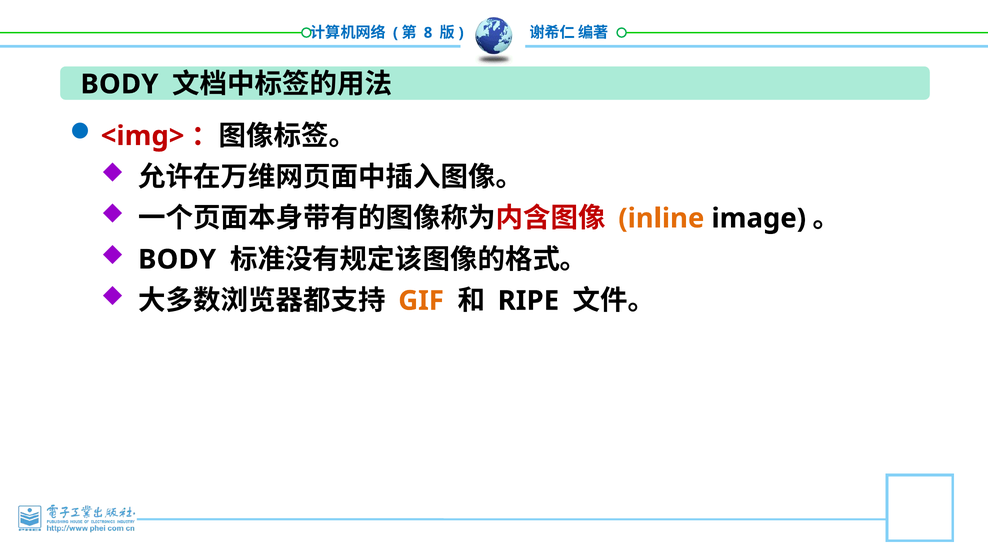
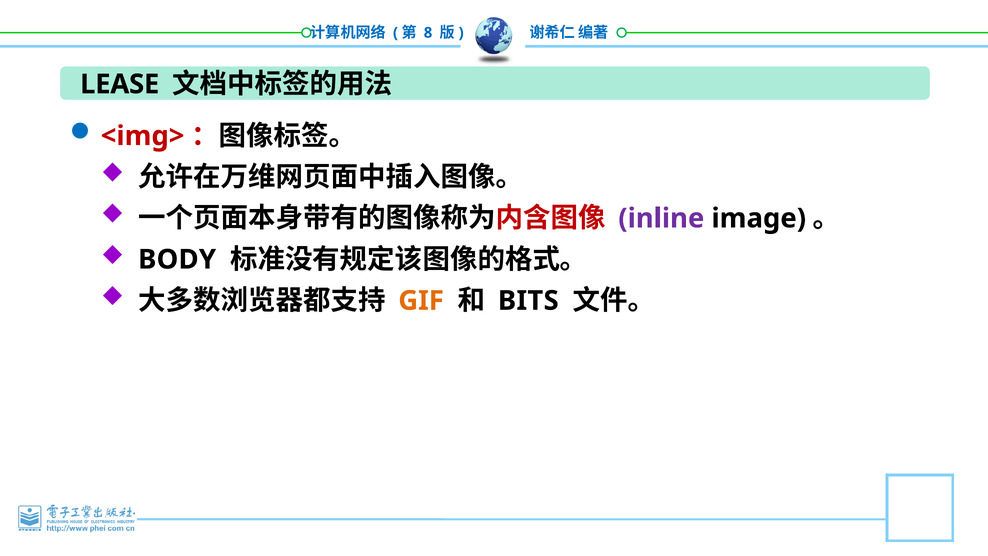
BODY: BODY -> LEASE (120, 84)
inline colour: orange -> purple (661, 218)
RIPE: RIPE -> BITS (528, 301)
